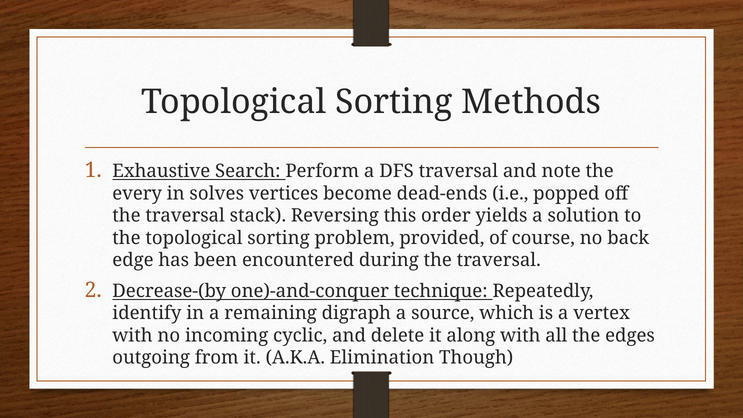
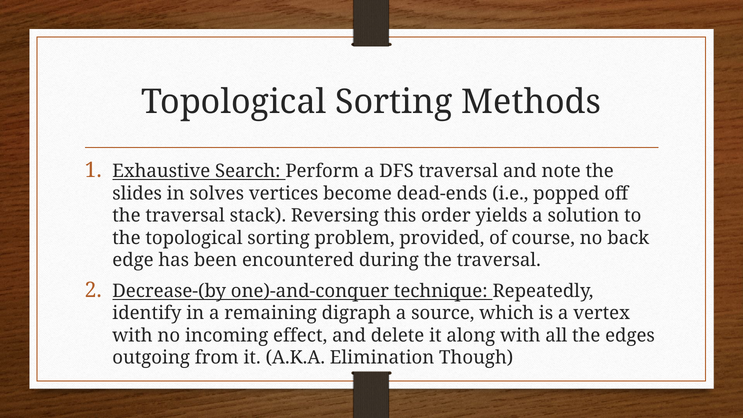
every: every -> slides (137, 193)
cyclic: cyclic -> effect (300, 335)
